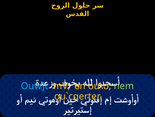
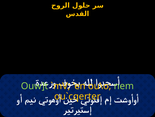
Ouw]t colour: light blue -> light green (35, 86)
